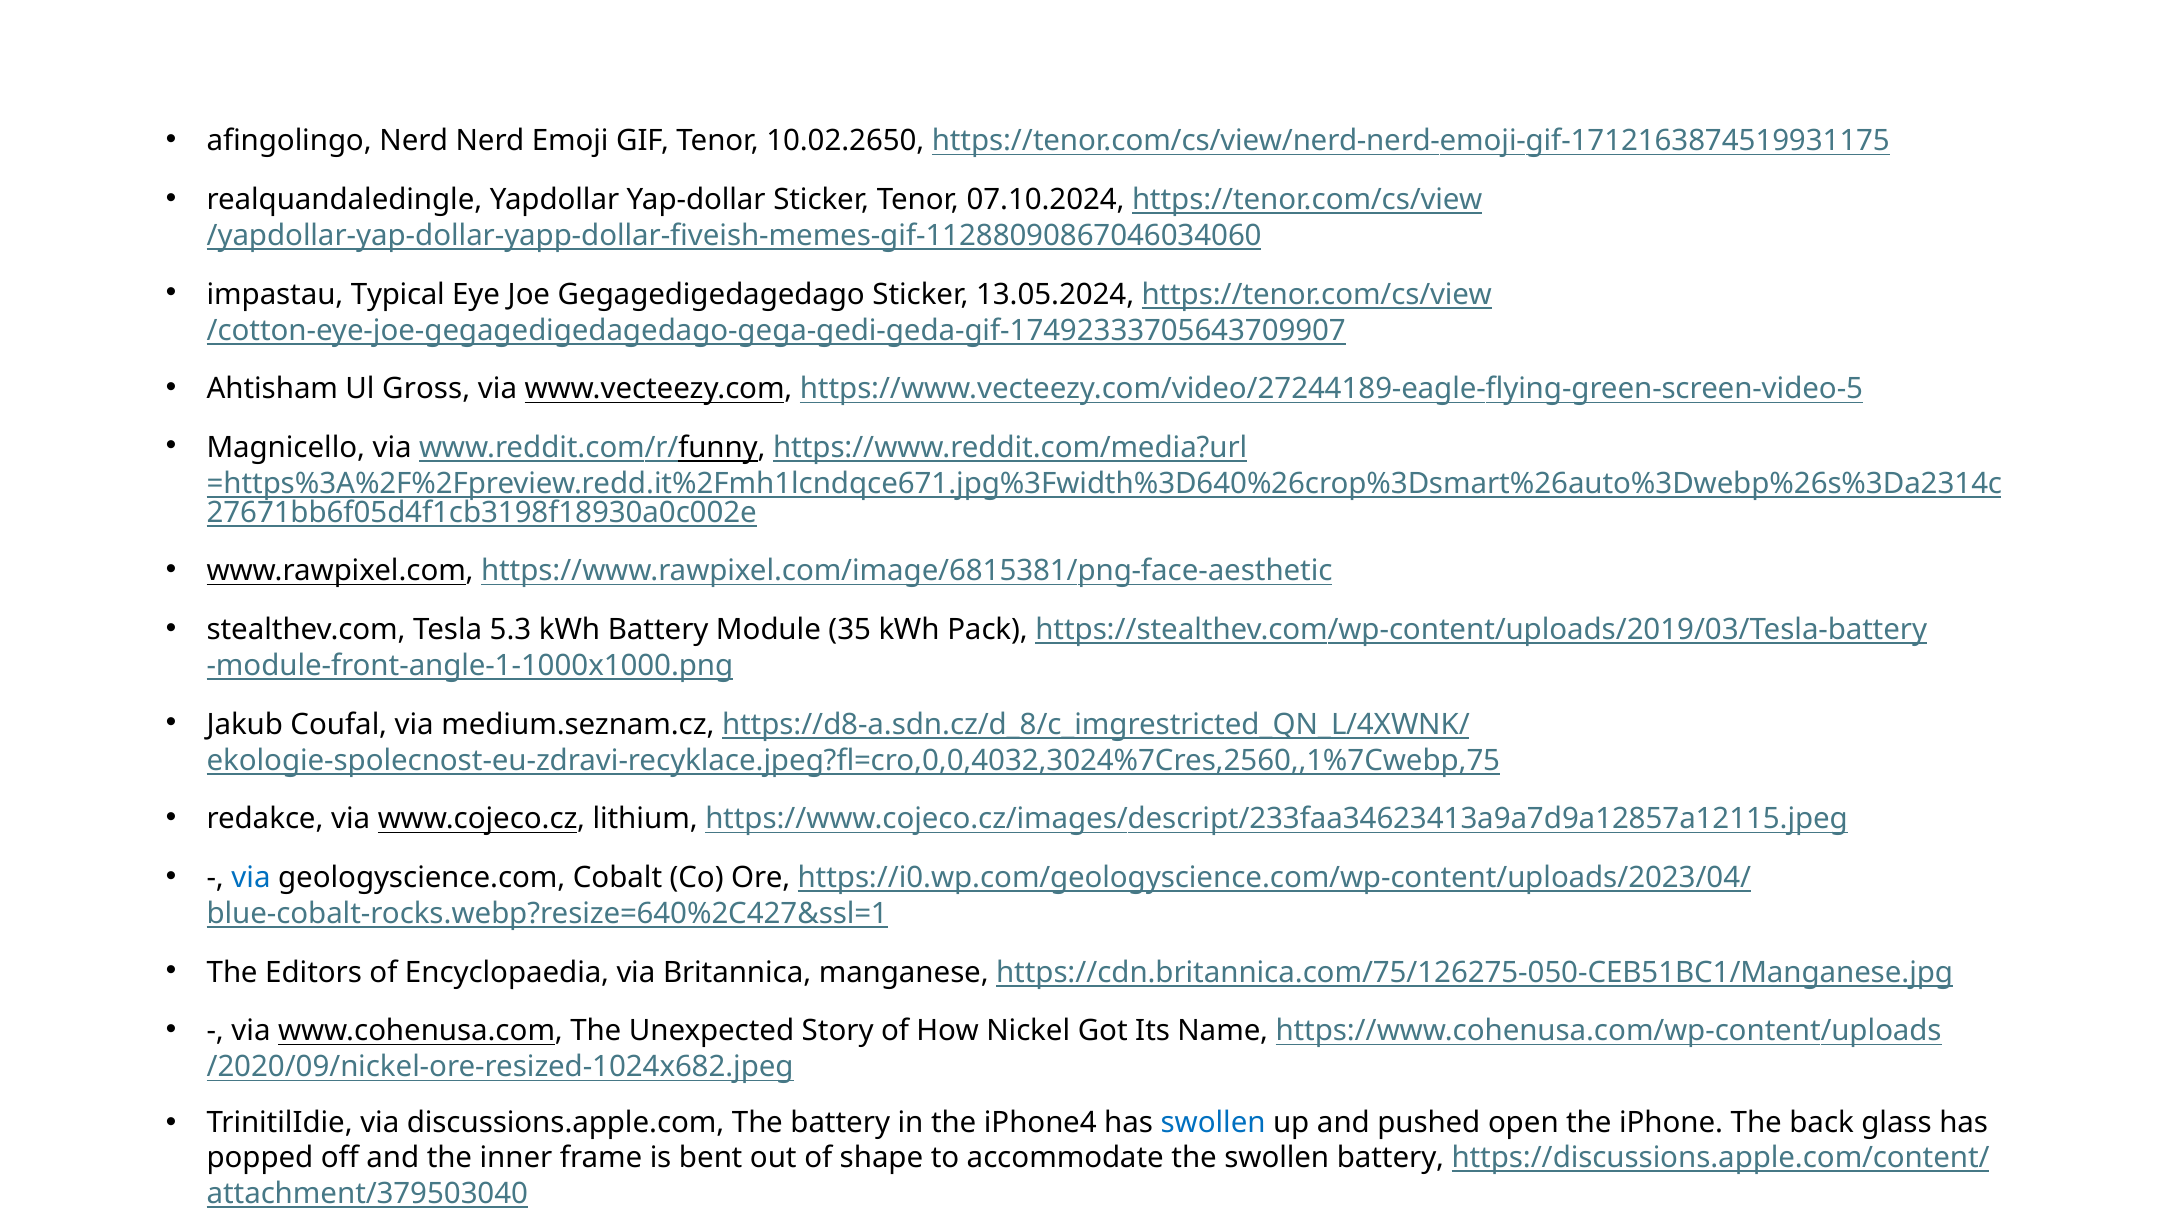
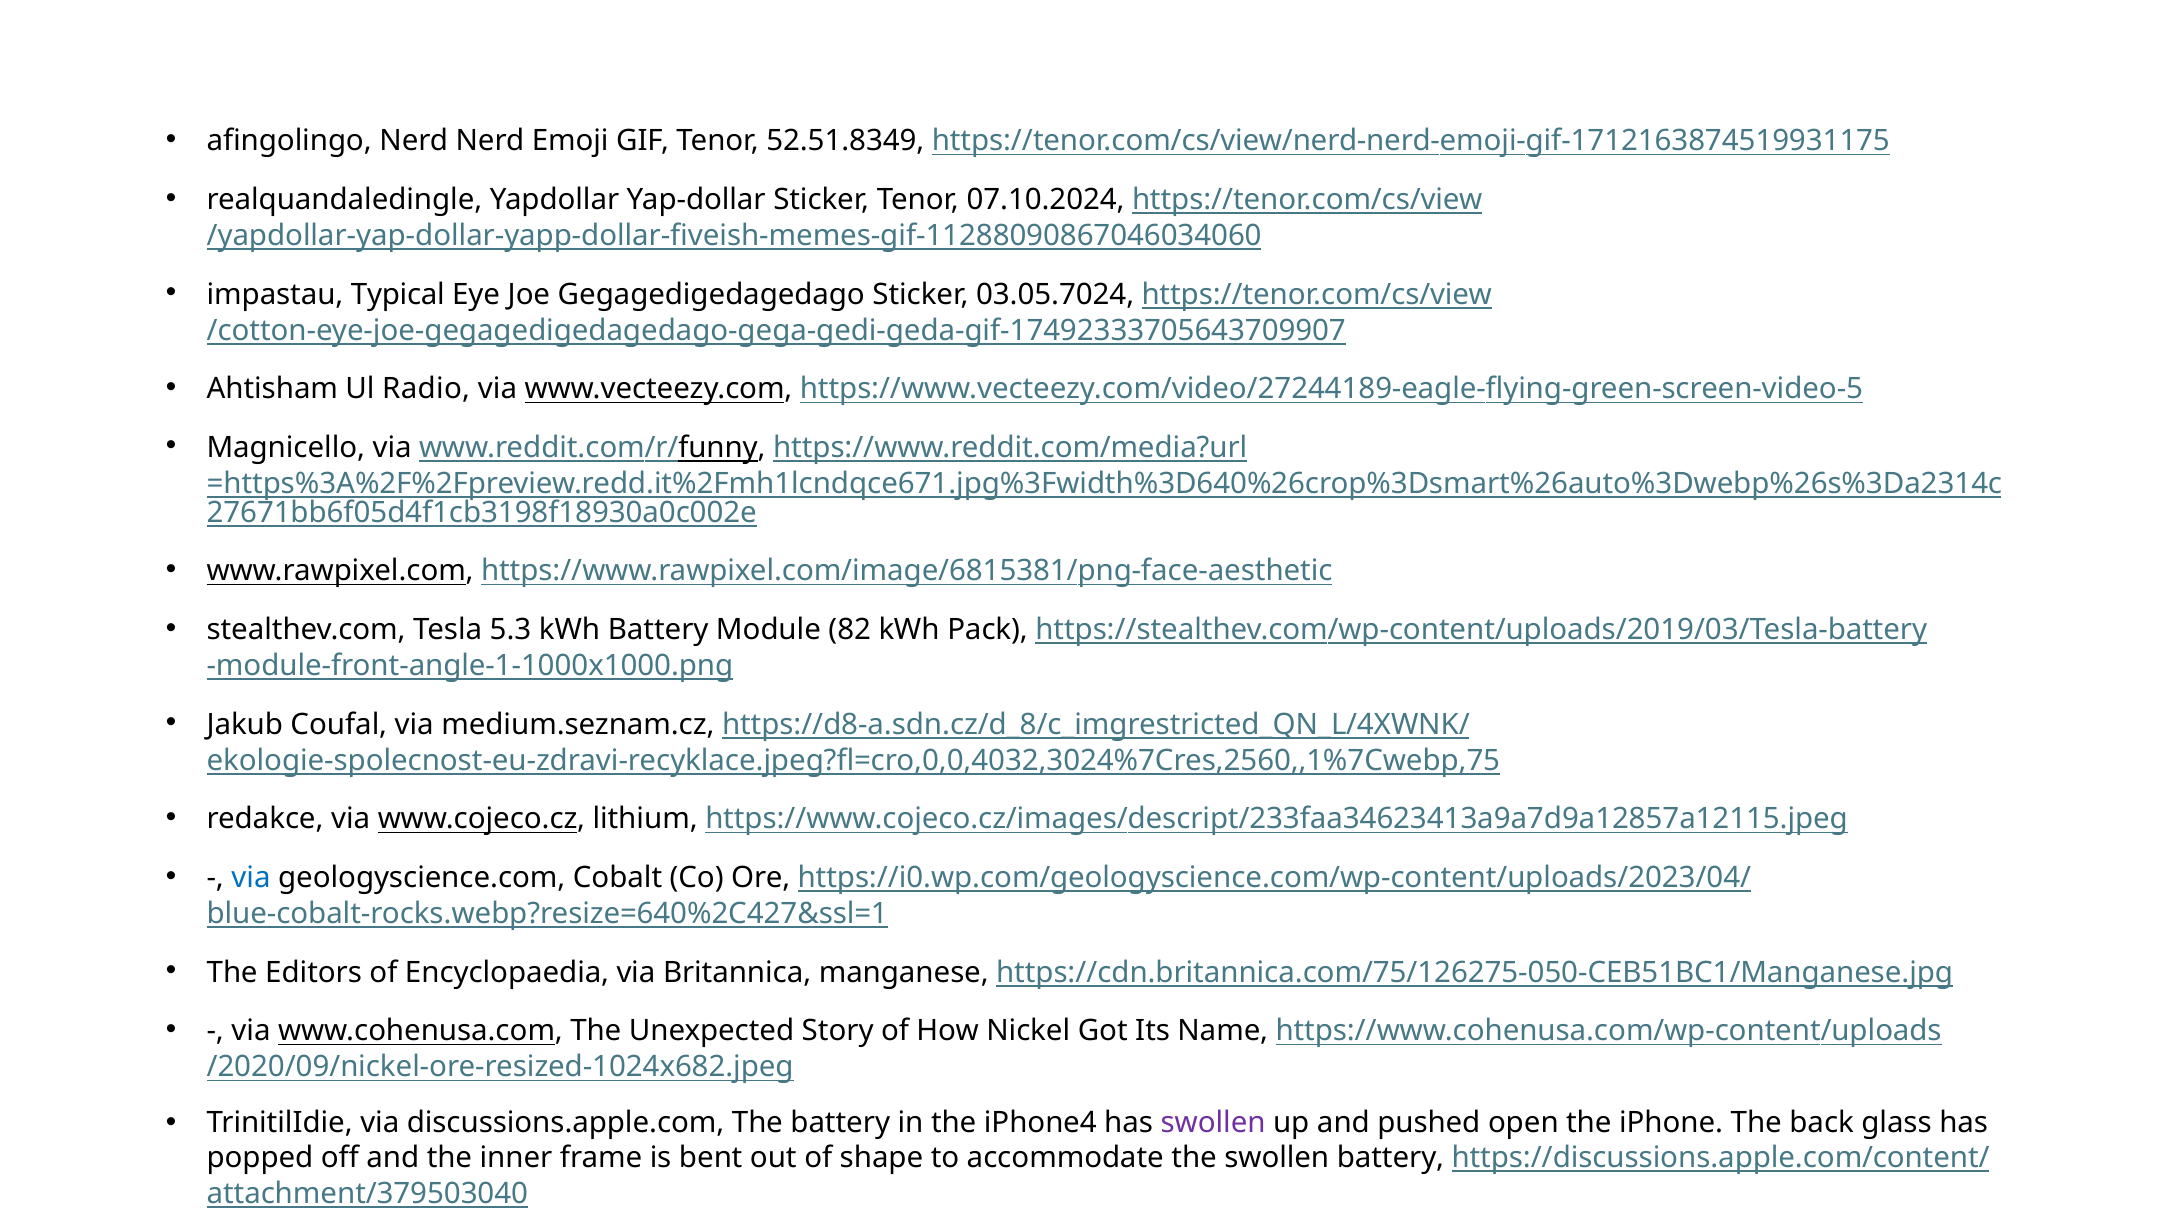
10.02.2650: 10.02.2650 -> 52.51.8349 (845, 141)
13.05.2024: 13.05.2024 -> 03.05.7024 (1055, 294)
Gross: Gross -> Radio (426, 389)
35: 35 -> 82 (850, 630)
swollen colour: blue -> purple (1213, 1123)
